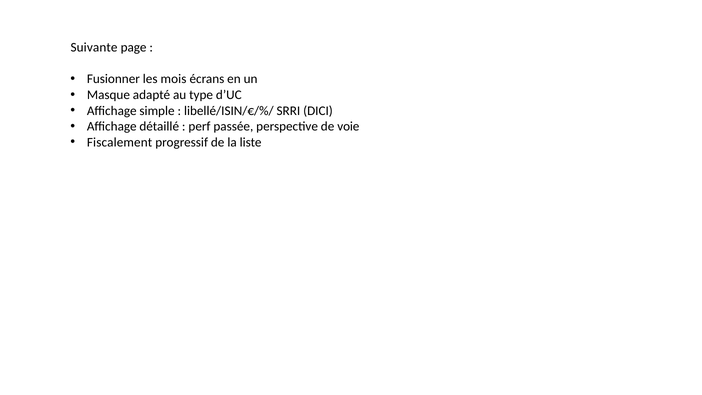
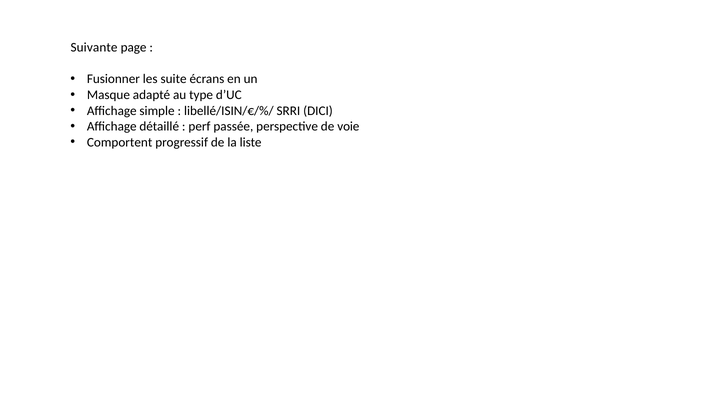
mois: mois -> suite (174, 79)
Fiscalement: Fiscalement -> Comportent (120, 142)
